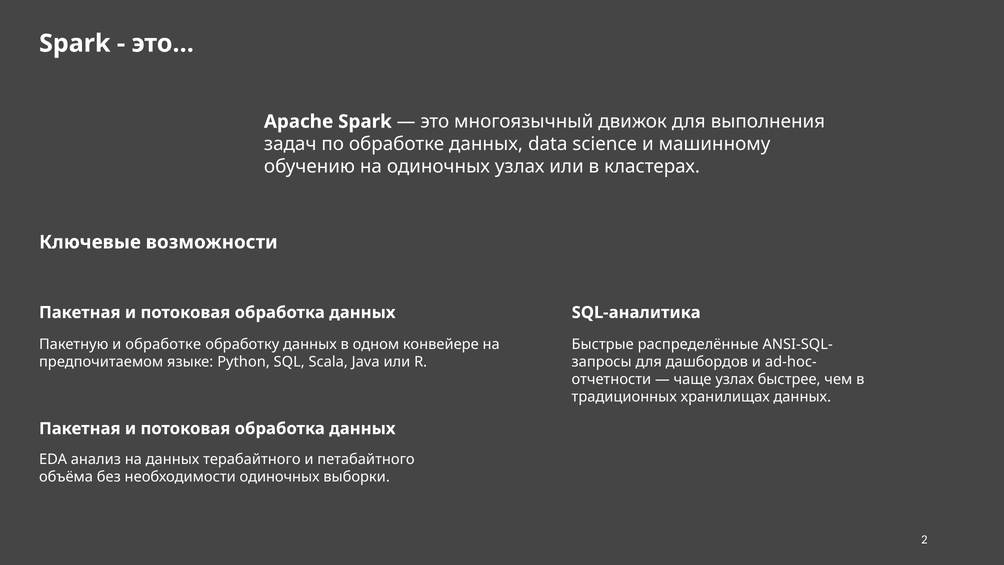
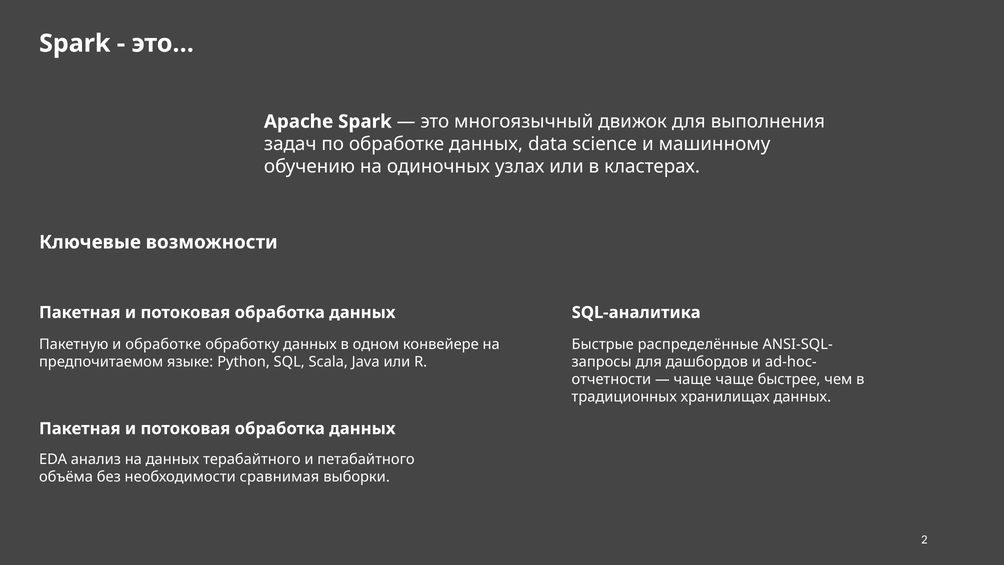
чаще узлах: узлах -> чаще (735, 379)
необходимости одиночных: одиночных -> сравнимая (279, 477)
